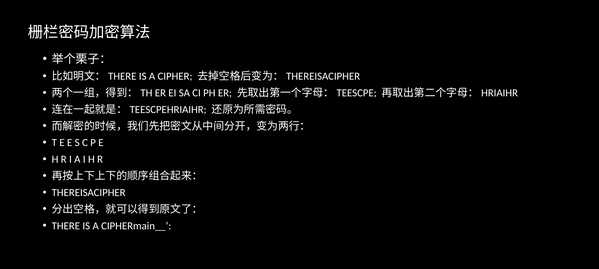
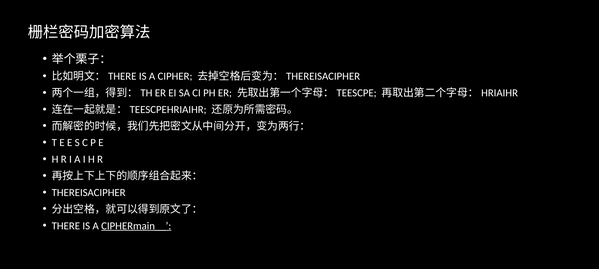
CIPHERmain__ underline: none -> present (136, 226)
